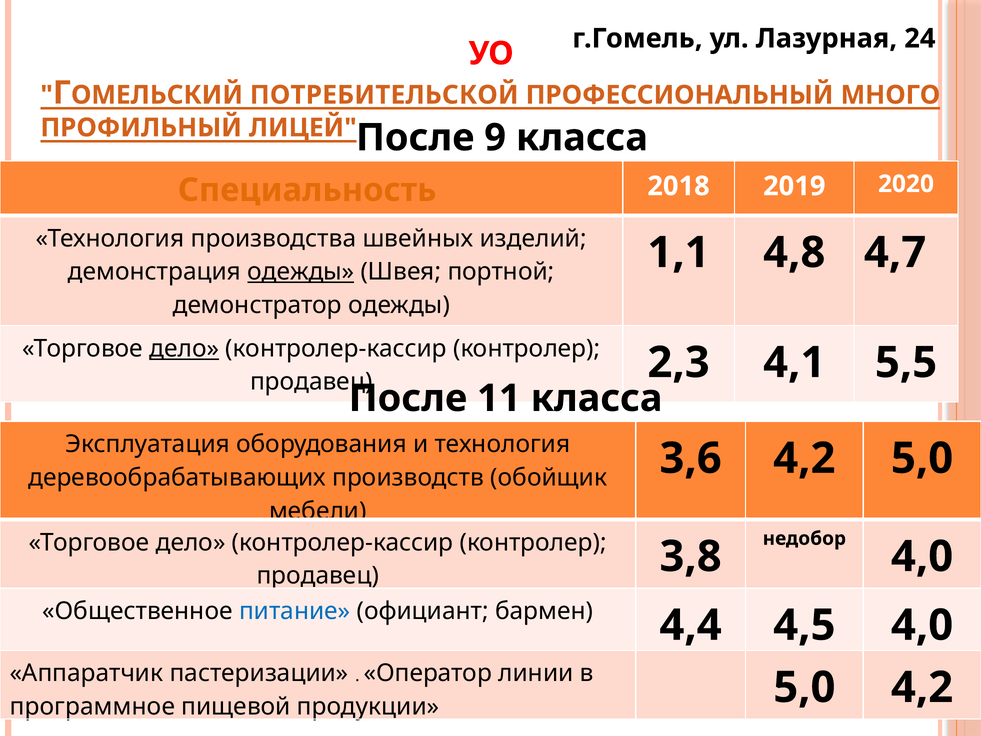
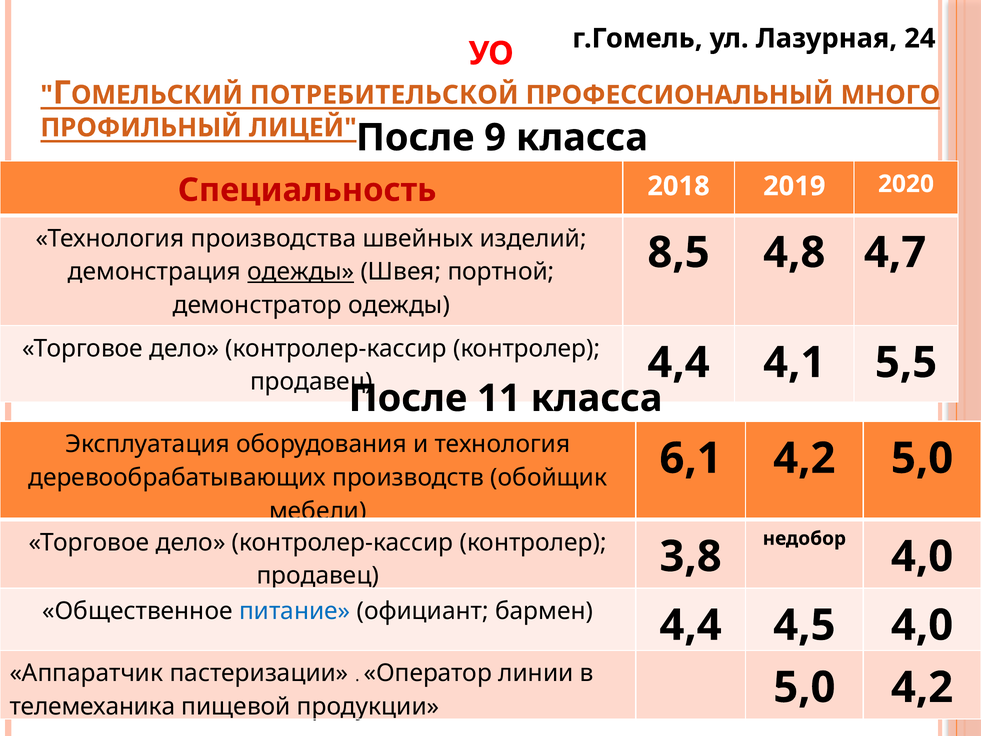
Специальность colour: orange -> red (307, 190)
1,1: 1,1 -> 8,5 (679, 253)
дело underline: present -> none (184, 348)
продавец 2,3: 2,3 -> 4,4 (679, 363)
3,6: 3,6 -> 6,1 (691, 458)
программное: программное -> телемеханика (93, 707)
